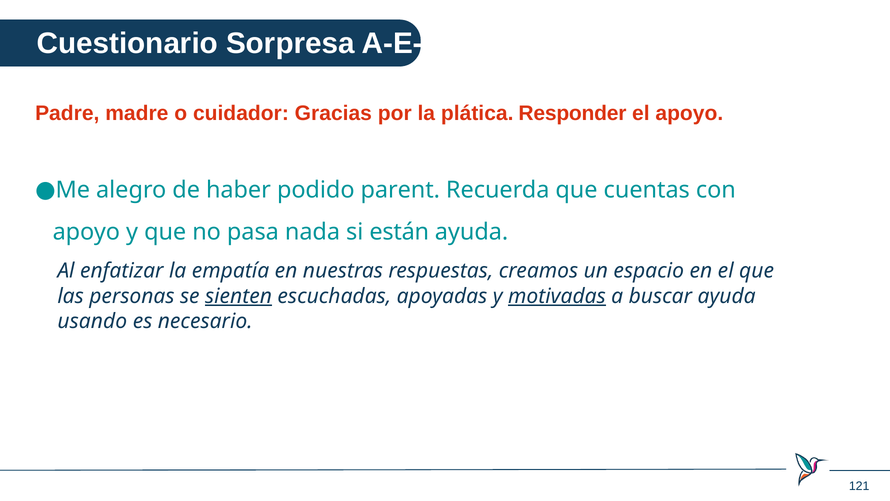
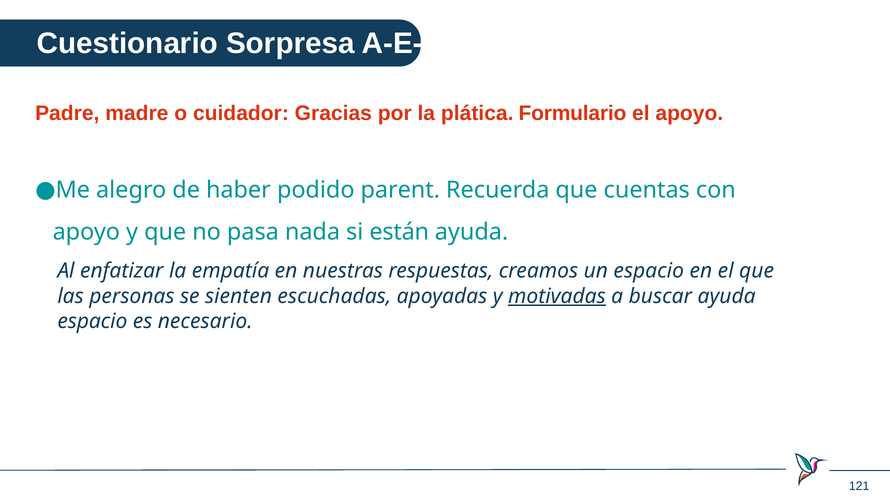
Responder: Responder -> Formulario (572, 113)
sienten underline: present -> none (238, 296)
usando: usando -> espacio (92, 321)
